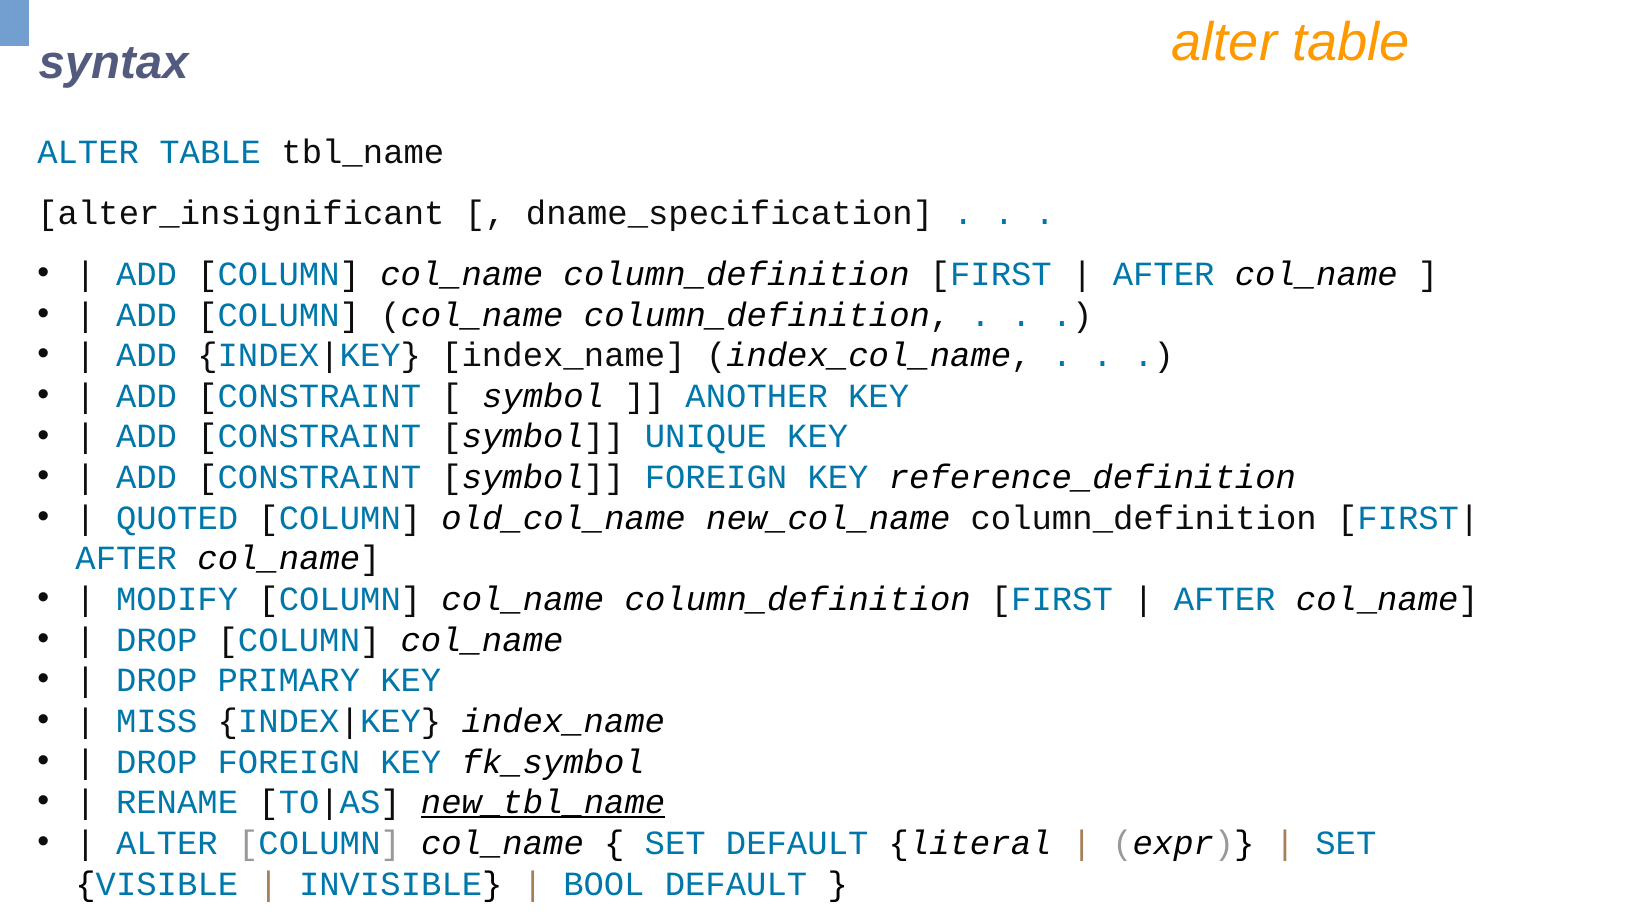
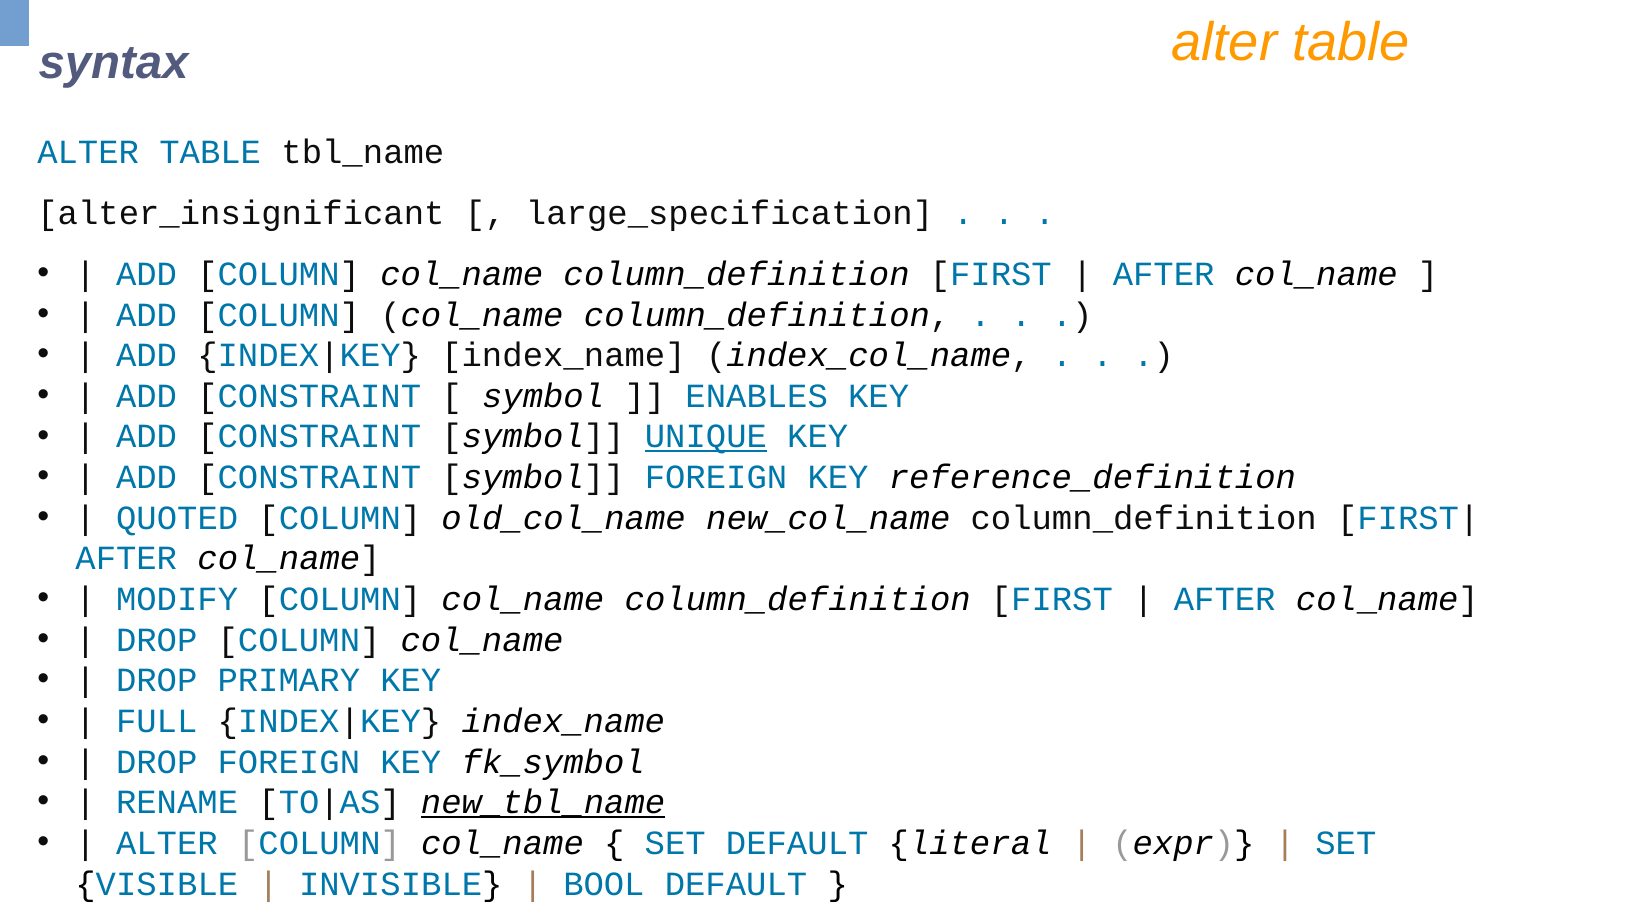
dname_specification: dname_specification -> large_specification (730, 213)
ANOTHER: ANOTHER -> ENABLES (757, 396)
UNIQUE underline: none -> present (706, 437)
MISS: MISS -> FULL (157, 721)
